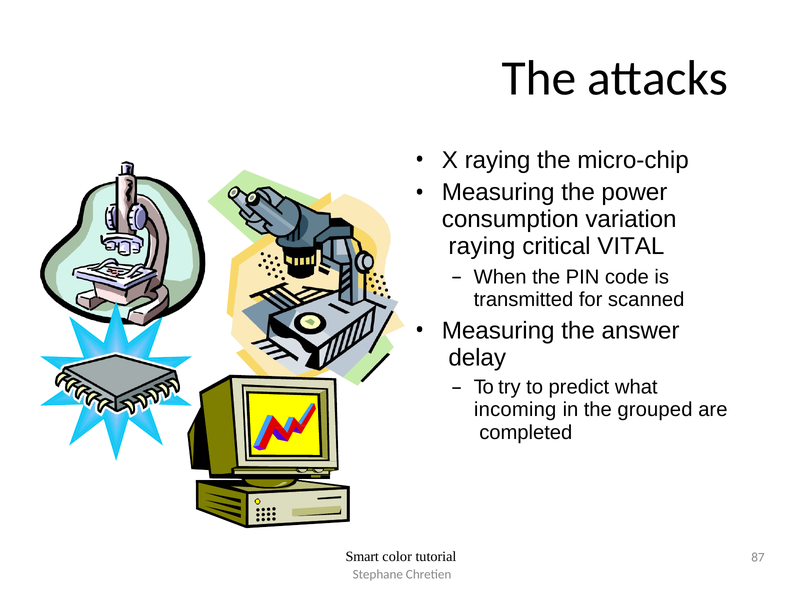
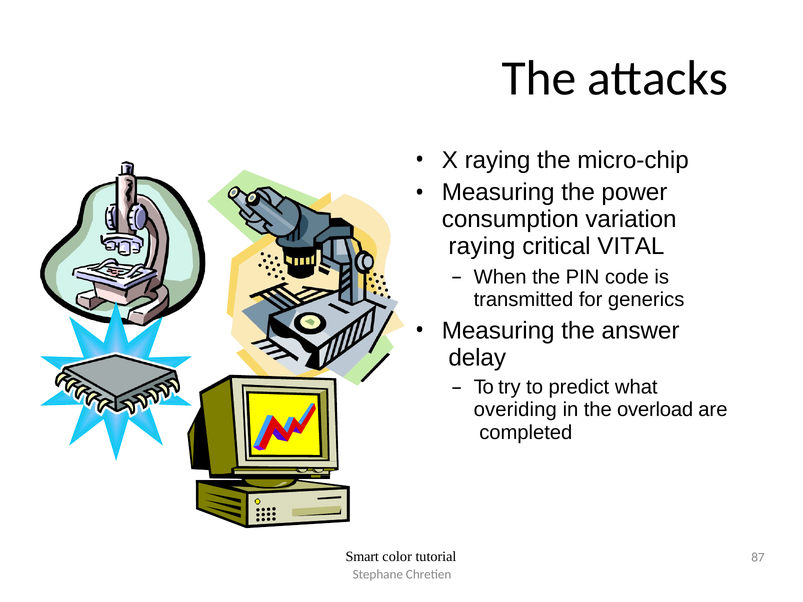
scanned: scanned -> generics (646, 299)
incoming: incoming -> overiding (515, 410)
grouped: grouped -> overload (655, 410)
